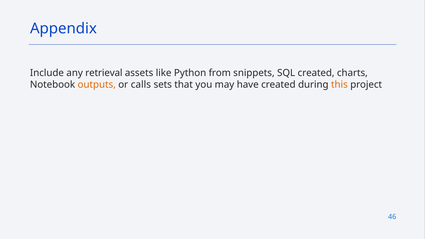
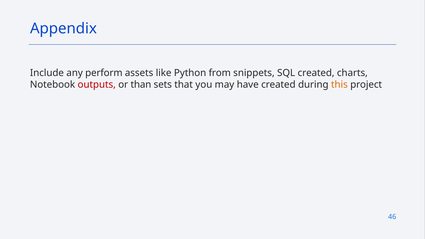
retrieval: retrieval -> perform (104, 73)
outputs colour: orange -> red (97, 85)
calls: calls -> than (141, 85)
